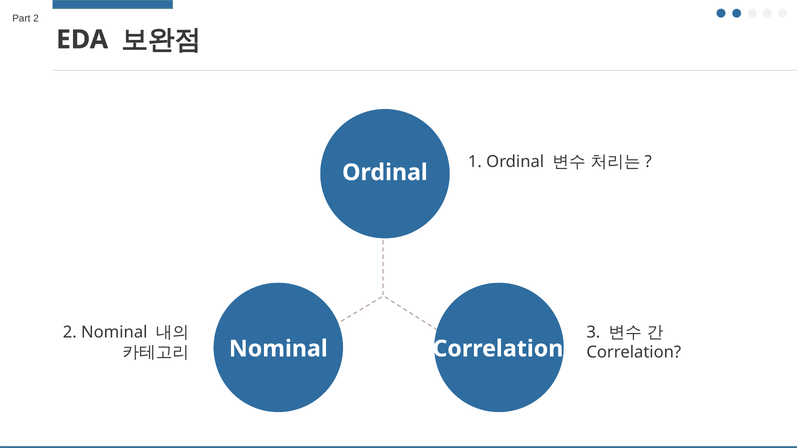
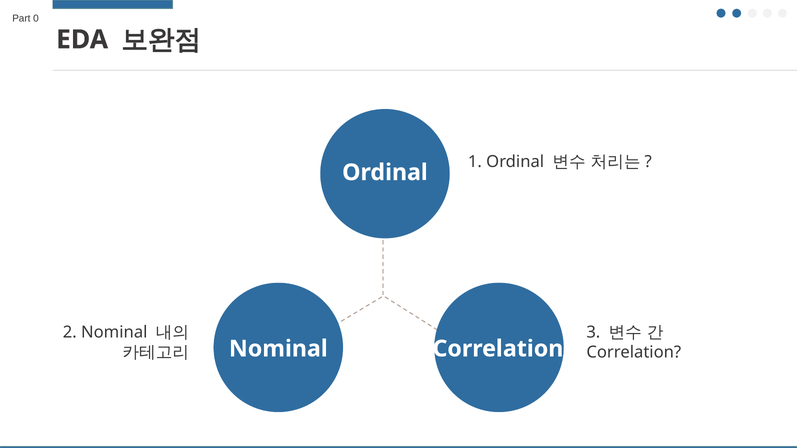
Part 2: 2 -> 0 (36, 18)
